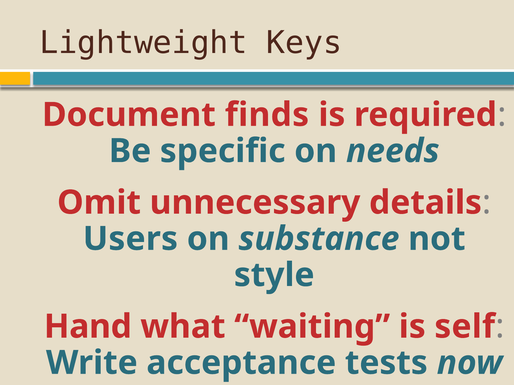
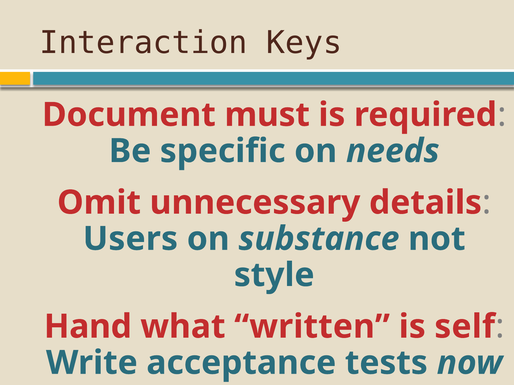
Lightweight: Lightweight -> Interaction (143, 43)
finds: finds -> must (267, 115)
waiting: waiting -> written (312, 327)
